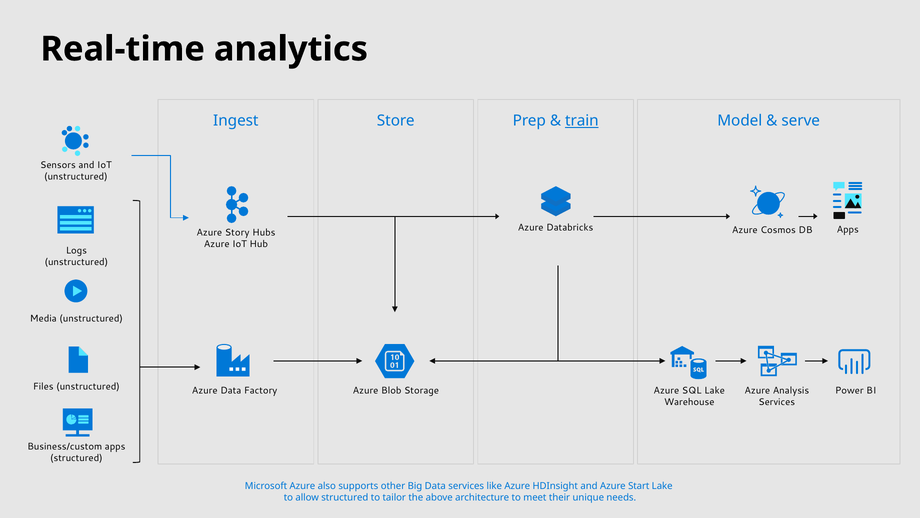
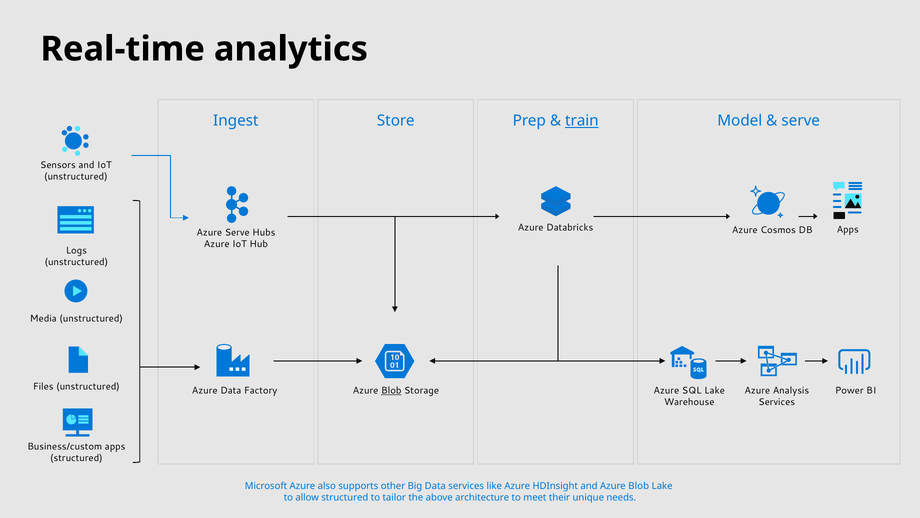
Azure Story: Story -> Serve (237, 232)
Blob underline: none -> present (391, 390)
and Azure Start: Start -> Blob (639, 486)
